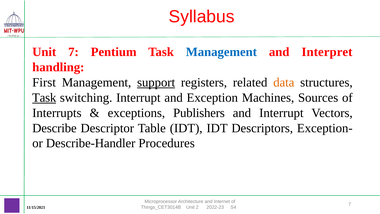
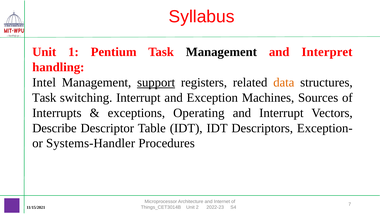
Unit 7: 7 -> 1 (73, 52)
Management colour: blue -> black (221, 52)
First: First -> Intel (44, 82)
Task underline: present -> none (44, 98)
Publishers: Publishers -> Operating (199, 113)
Describe-Handler: Describe-Handler -> Systems-Handler (91, 143)
